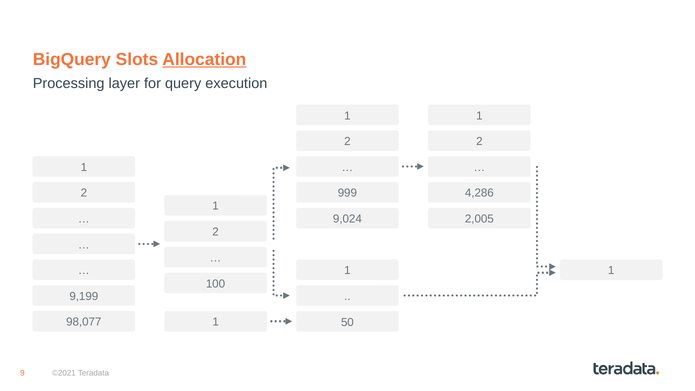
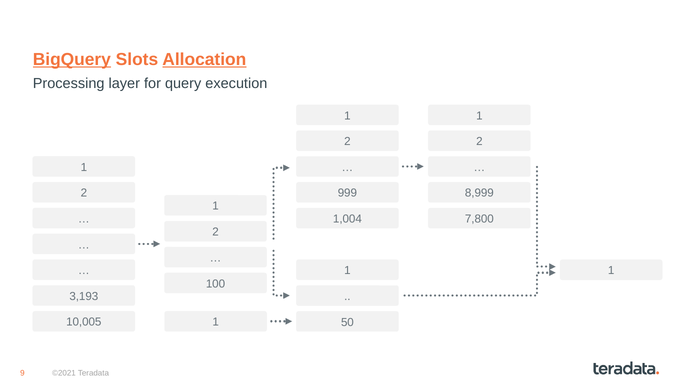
BigQuery underline: none -> present (72, 59)
4,286: 4,286 -> 8,999 (479, 193)
9,024: 9,024 -> 1,004 (347, 219)
2,005: 2,005 -> 7,800 (479, 219)
9,199: 9,199 -> 3,193 (84, 296)
98,077: 98,077 -> 10,005 (84, 322)
